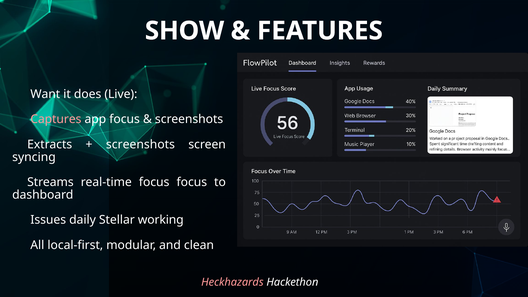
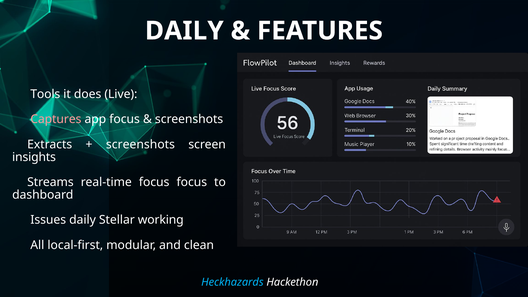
SHOW: SHOW -> DAILY (184, 31)
Want: Want -> Tools (45, 94)
syncing: syncing -> insights (34, 157)
Heckhazards colour: pink -> light blue (232, 282)
